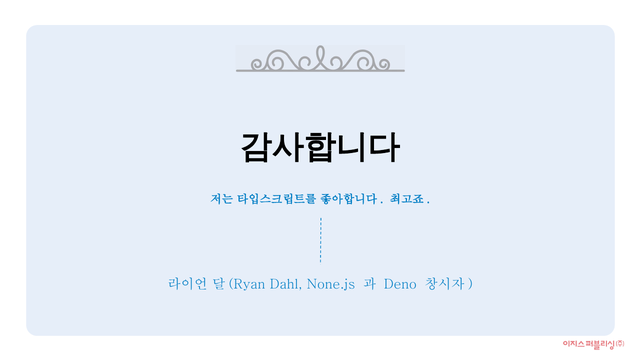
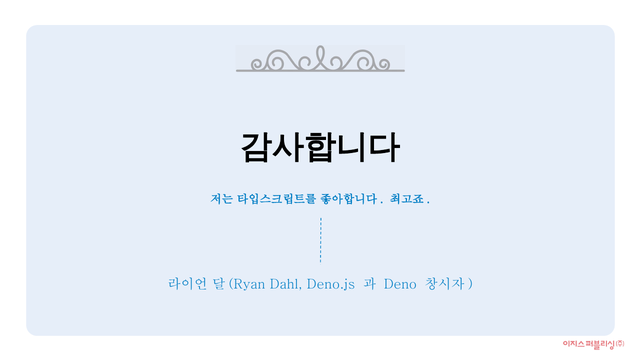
None.js: None.js -> Deno.js (331, 284)
